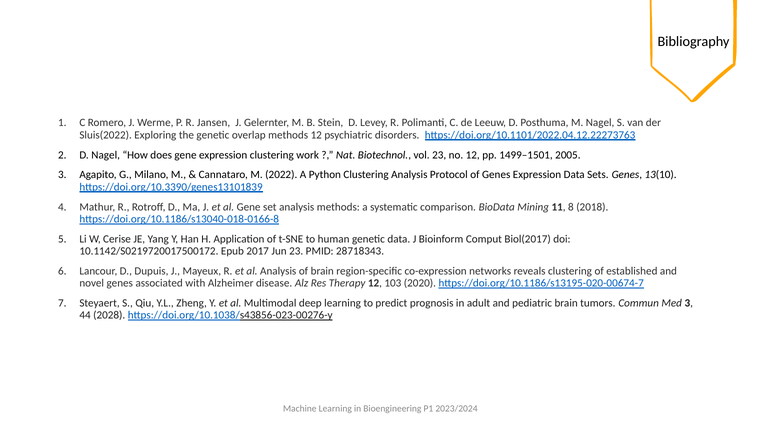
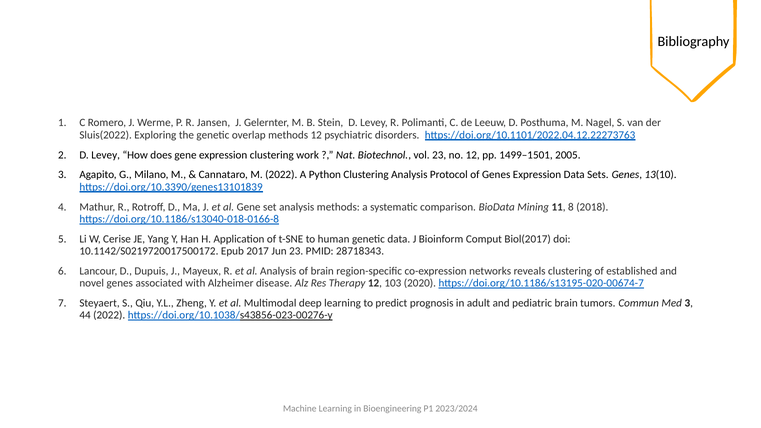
Nagel: Nagel -> Levey (106, 155)
44 2028: 2028 -> 2022 (109, 315)
